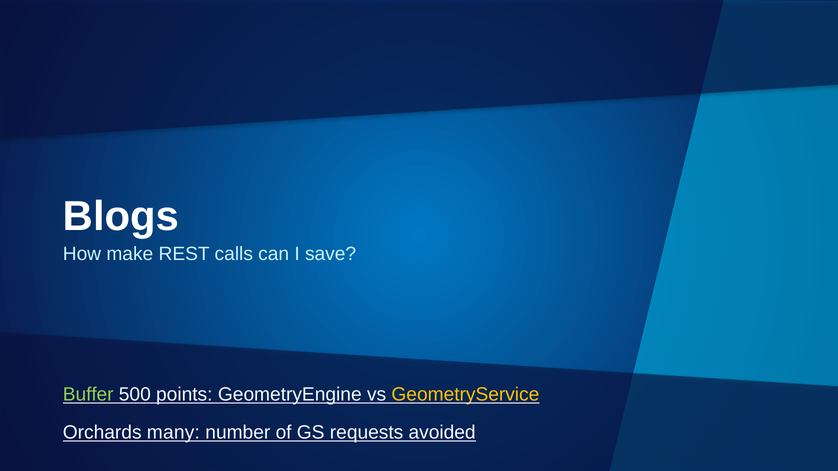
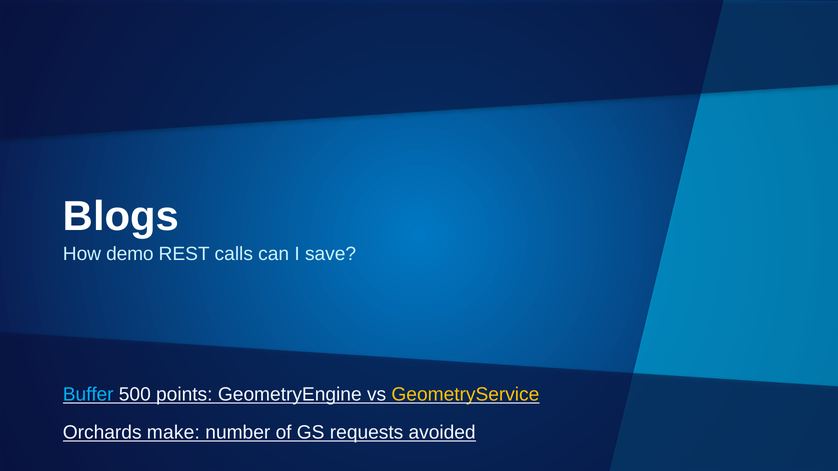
make: make -> demo (130, 254)
Buffer colour: light green -> light blue (88, 395)
many: many -> make (173, 433)
